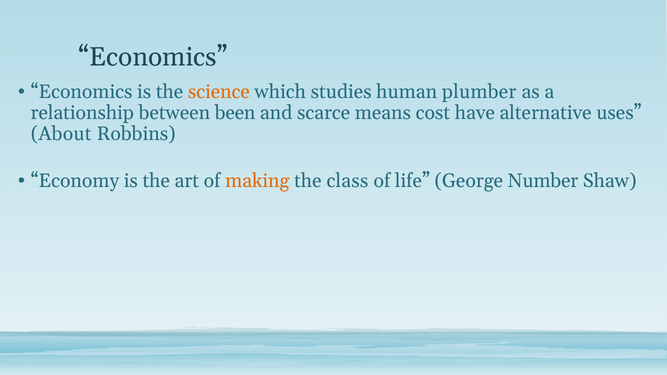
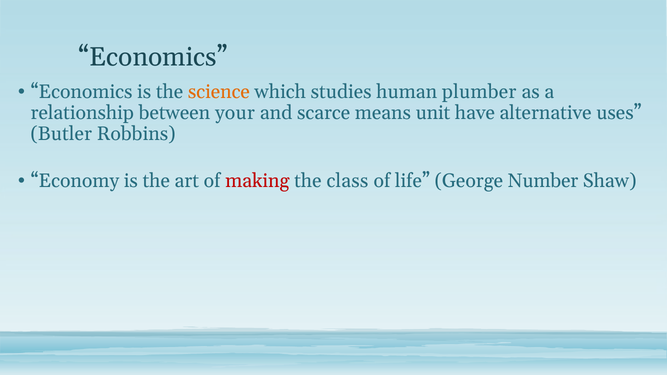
been: been -> your (235, 113)
cost: cost -> unit (433, 113)
About: About -> Butler (61, 134)
making colour: orange -> red (257, 181)
